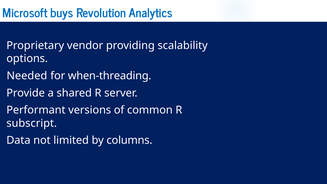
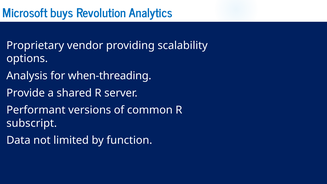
Needed: Needed -> Analysis (27, 76)
columns: columns -> function (129, 140)
